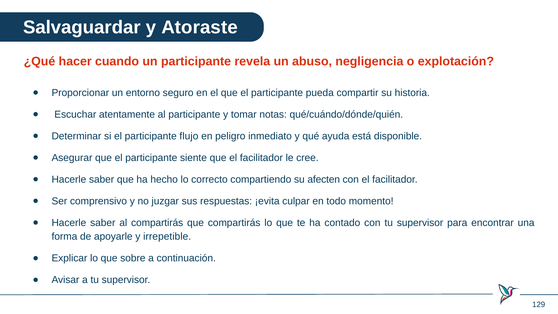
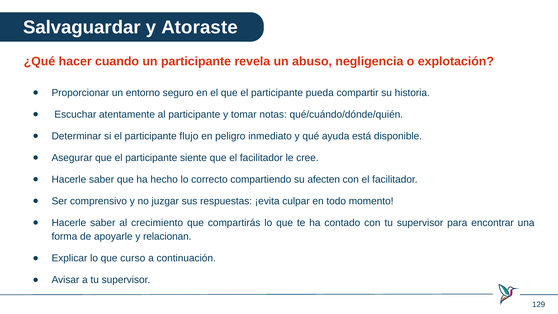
al compartirás: compartirás -> crecimiento (157, 223)
irrepetible: irrepetible -> relacionan (167, 237)
sobre: sobre -> curso (133, 258)
